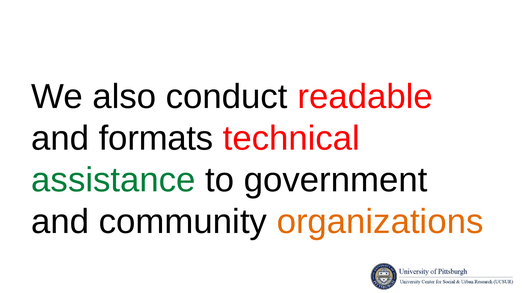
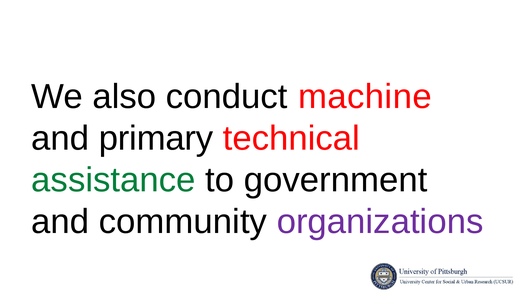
readable: readable -> machine (365, 97)
formats: formats -> primary (156, 139)
organizations colour: orange -> purple (380, 222)
